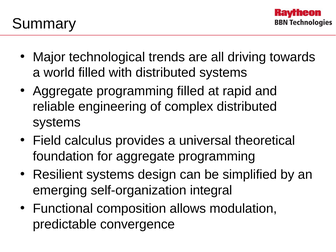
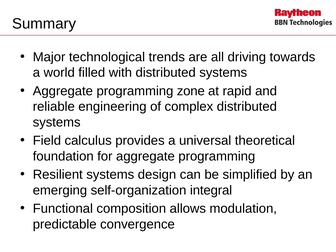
programming filled: filled -> zone (191, 91)
